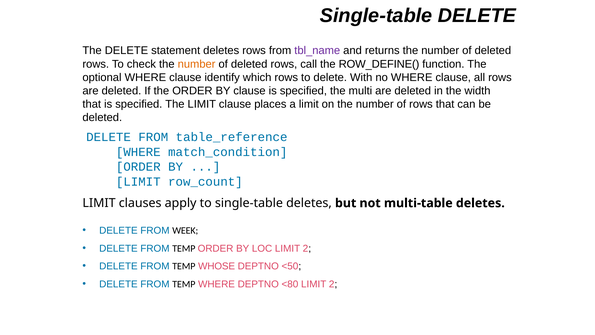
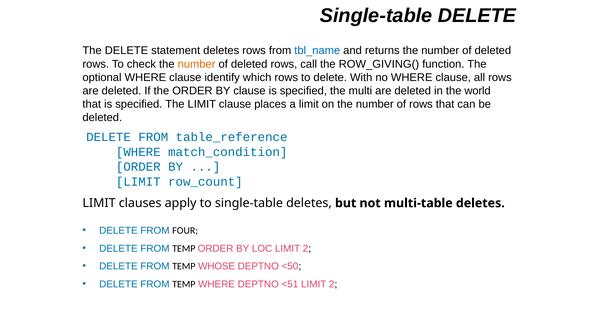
tbl_name colour: purple -> blue (317, 51)
ROW_DEFINE(: ROW_DEFINE( -> ROW_GIVING( (379, 64)
width: width -> world (478, 91)
WEEK: WEEK -> FOUR (185, 230)
<80: <80 -> <51 (290, 284)
